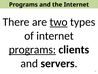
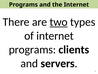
programs underline: present -> none (32, 49)
